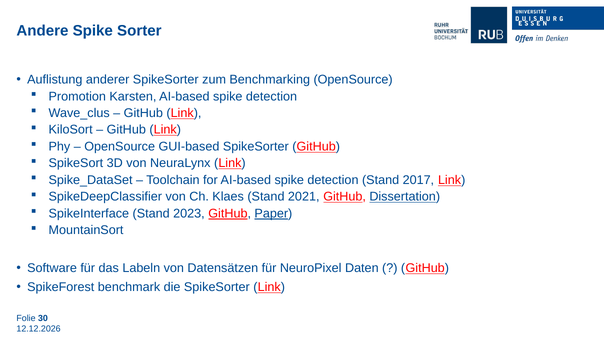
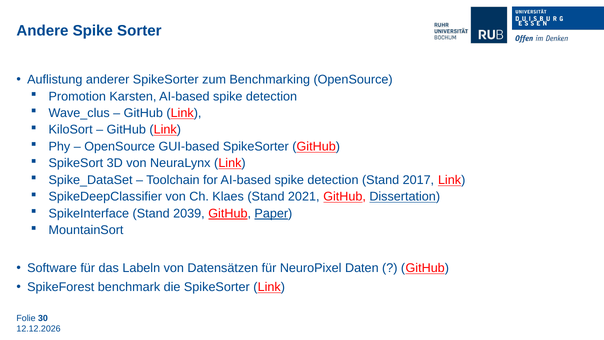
2023: 2023 -> 2039 (189, 213)
